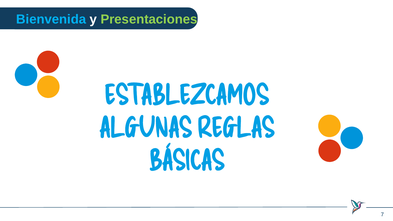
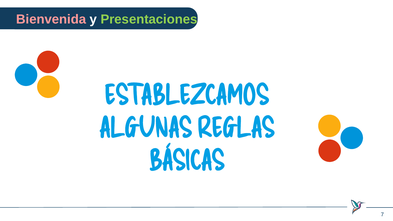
Bienvenida colour: light blue -> pink (51, 19)
